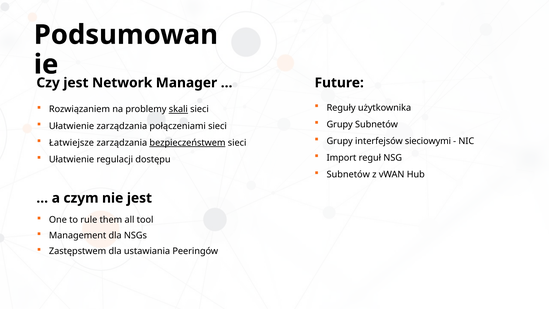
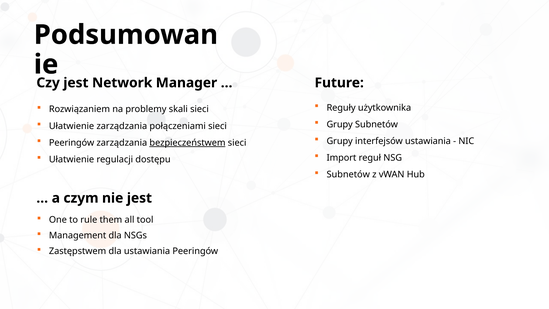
skali underline: present -> none (178, 109)
interfejsów sieciowymi: sieciowymi -> ustawiania (428, 141)
Łatwiejsze: Łatwiejsze -> Peeringów (72, 143)
